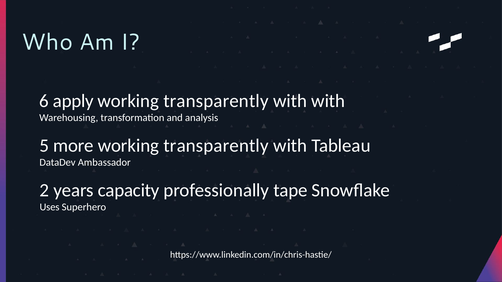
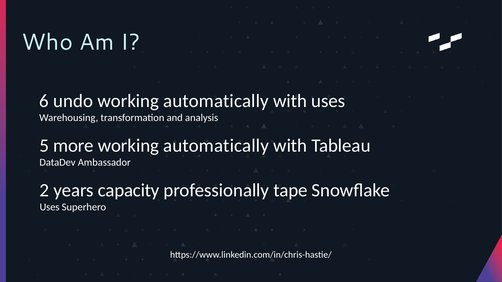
apply: apply -> undo (73, 101)
transparently: transparently -> automatically (216, 101)
with with: with -> uses (328, 101)
transparently: transparently -> automatically (216, 146)
